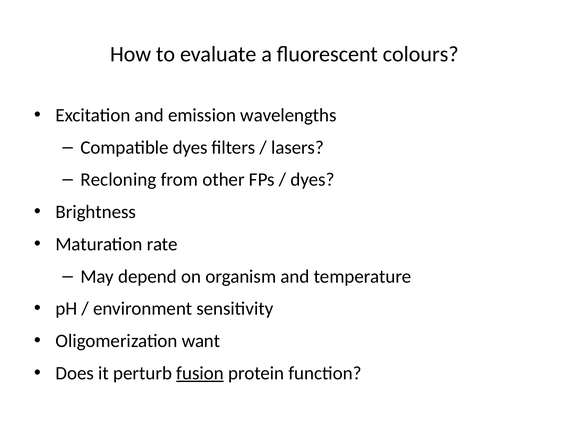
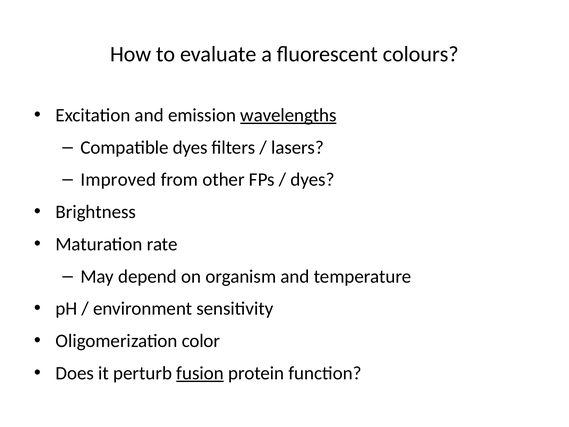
wavelengths underline: none -> present (288, 115)
Recloning: Recloning -> Improved (118, 180)
want: want -> color (201, 341)
